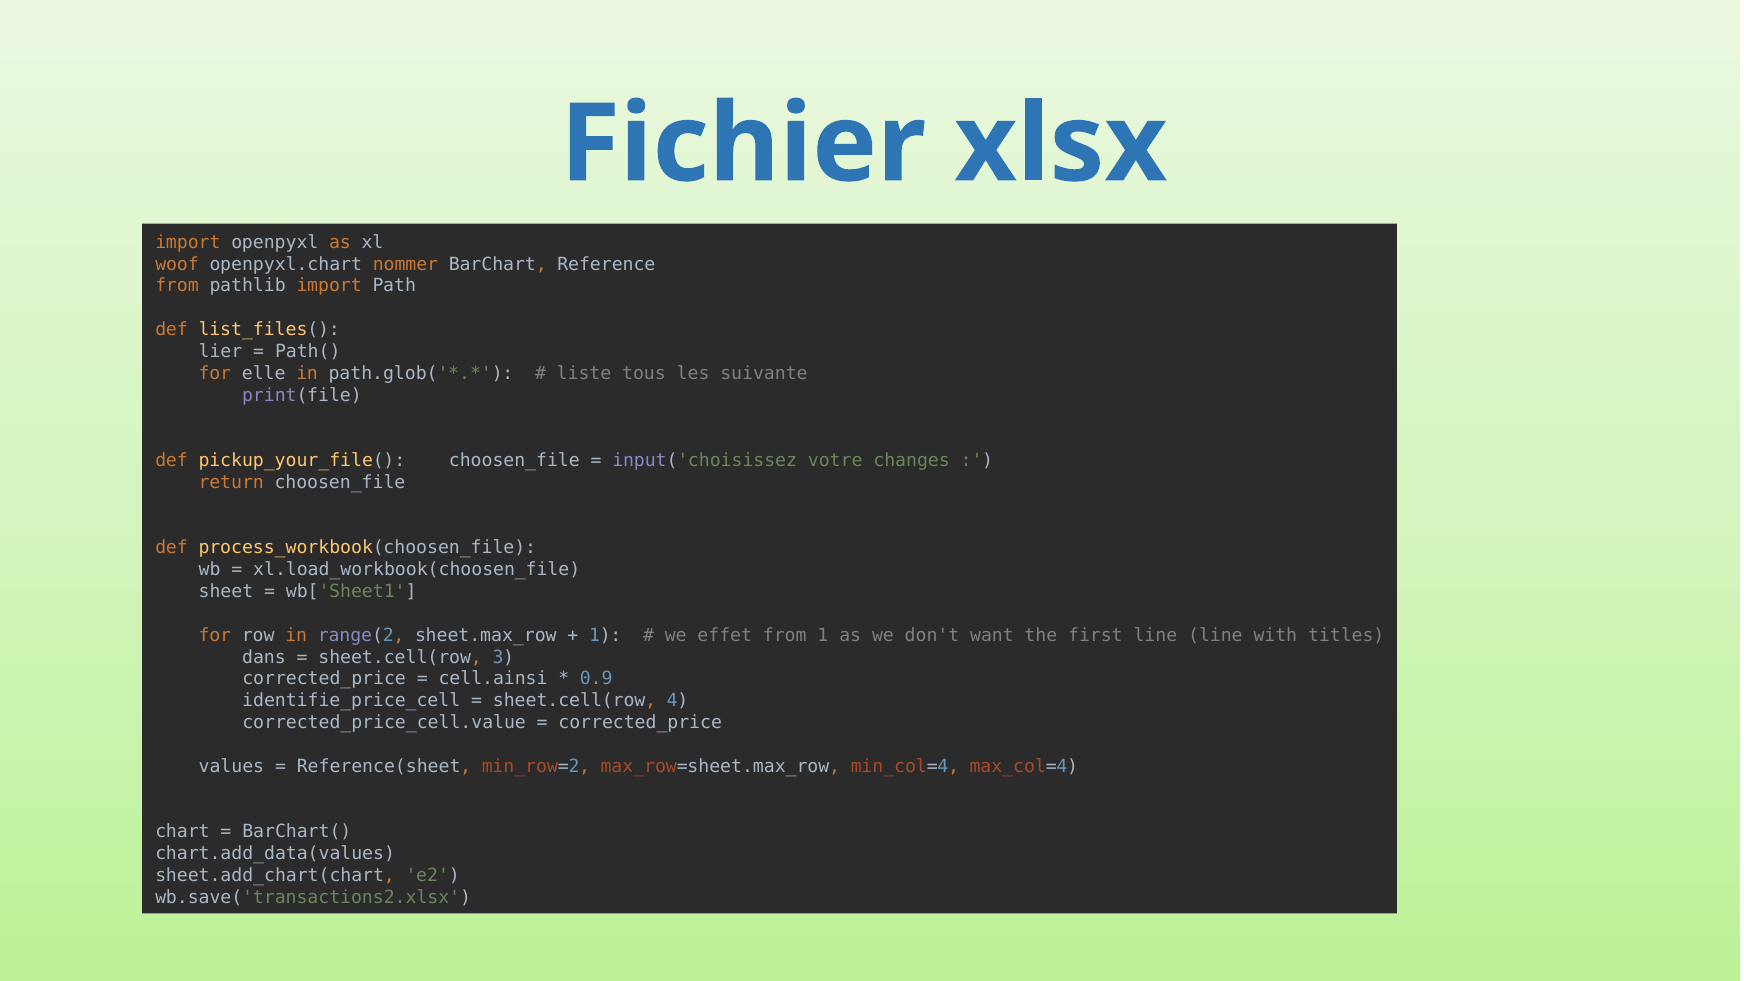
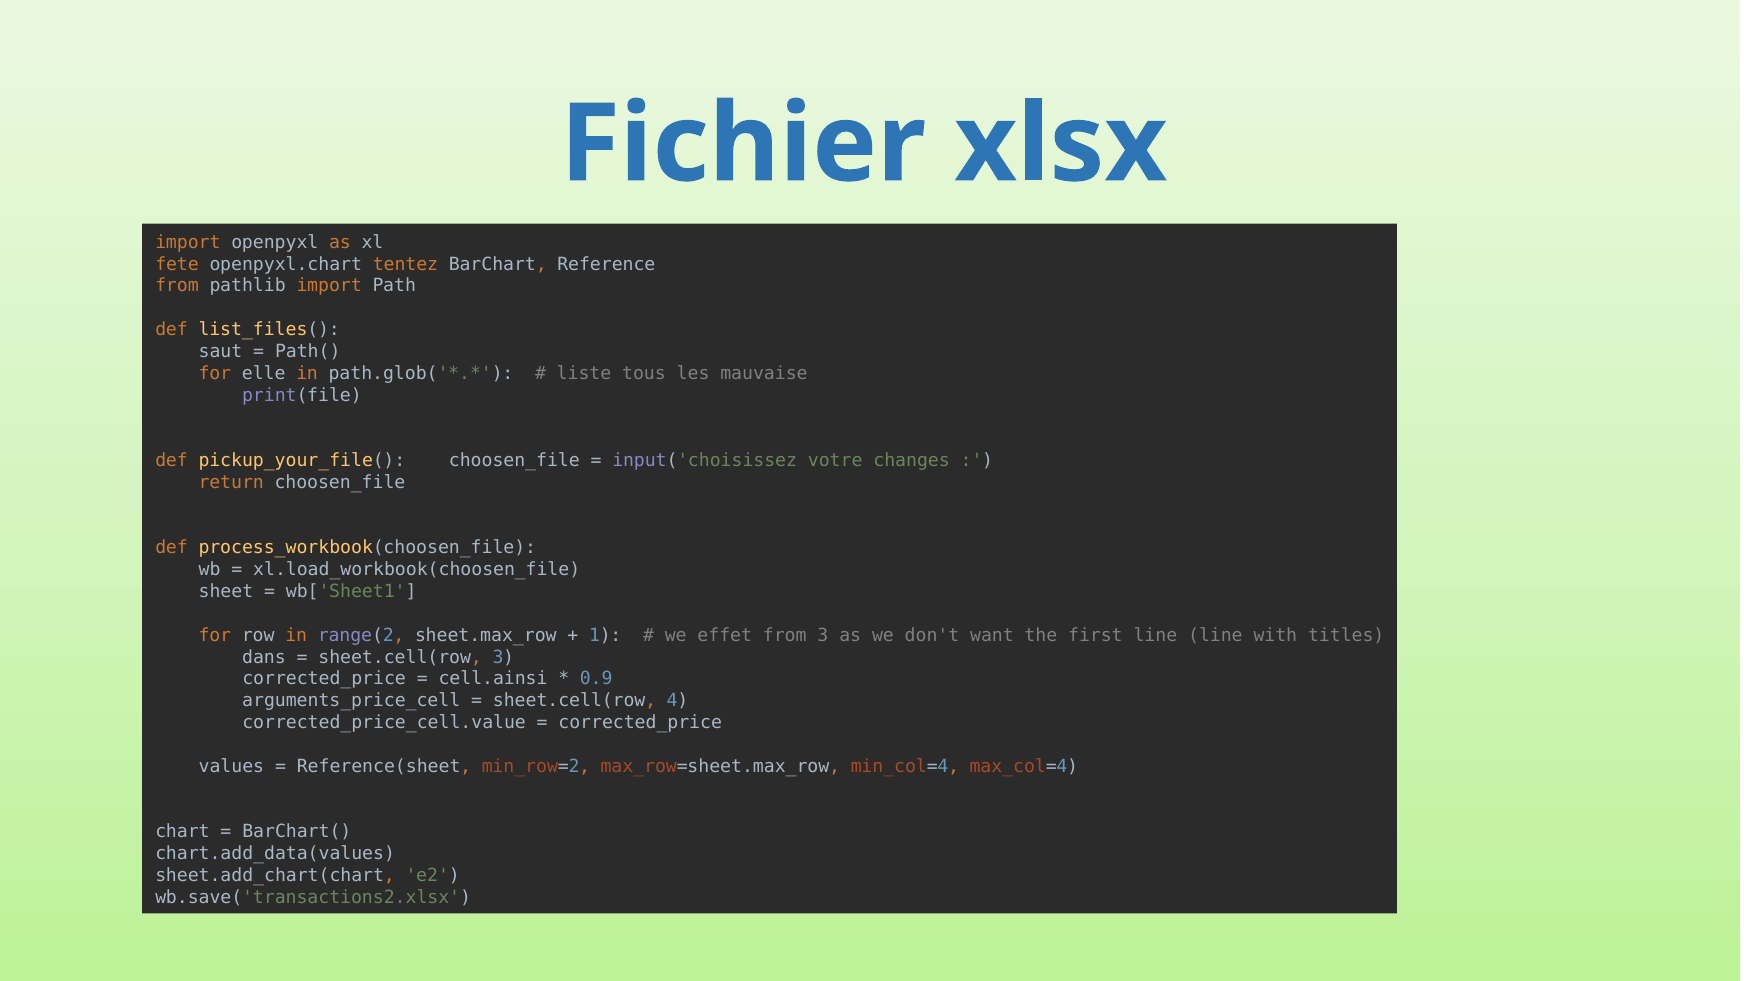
woof: woof -> fete (177, 264)
nommer: nommer -> tentez (405, 264)
lier: lier -> saut (220, 351)
suivante: suivante -> mauvaise (764, 373)
from 1: 1 -> 3 (823, 635)
identifie_price_cell: identifie_price_cell -> arguments_price_cell (351, 701)
